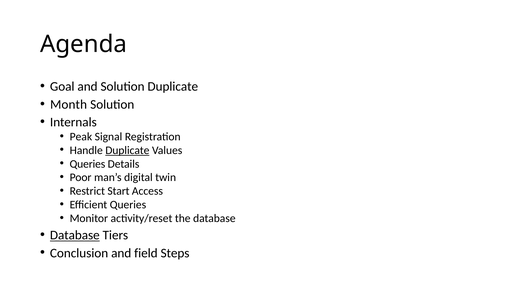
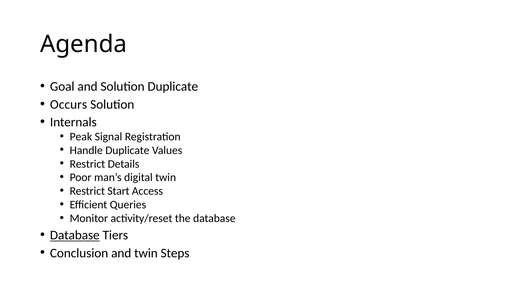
Month: Month -> Occurs (69, 104)
Duplicate underline: present -> none (127, 150)
Queries: Queries -> Restrict (87, 164)
and field: field -> twin (146, 253)
